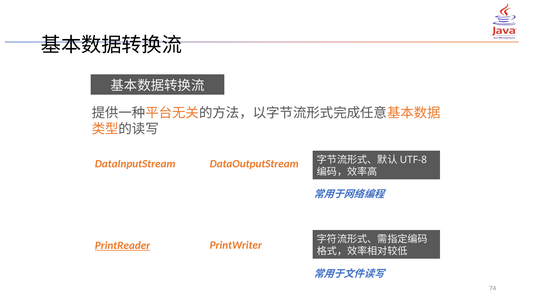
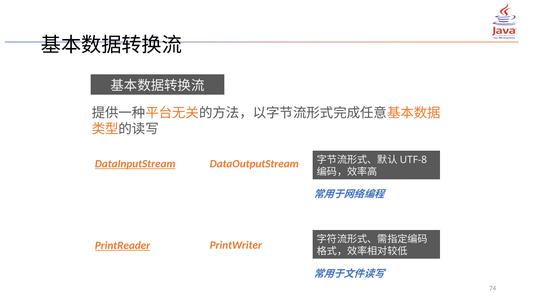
DataInputStream underline: none -> present (135, 164)
